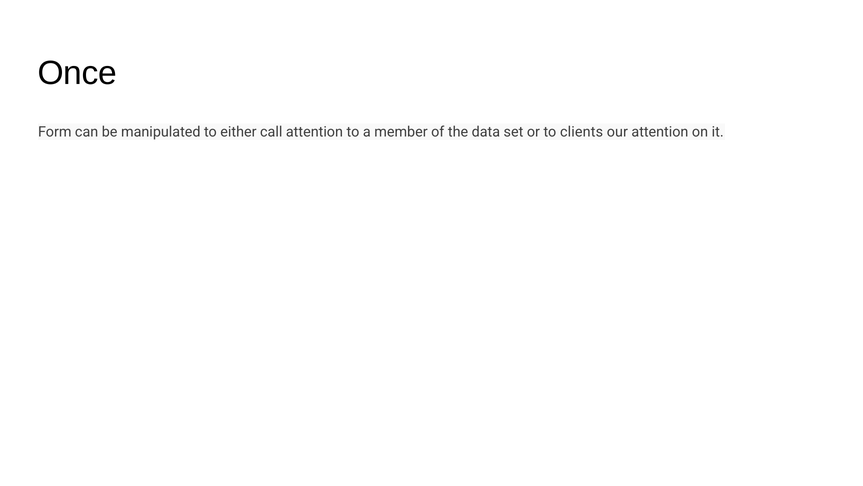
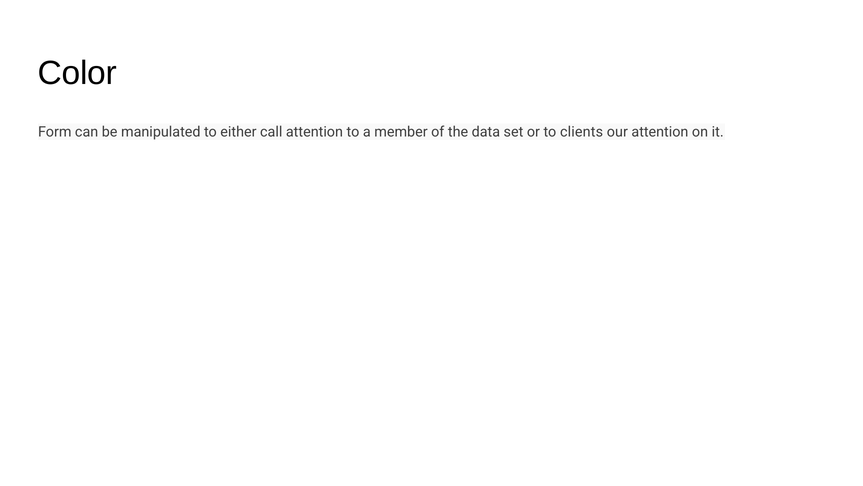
Once: Once -> Color (77, 73)
